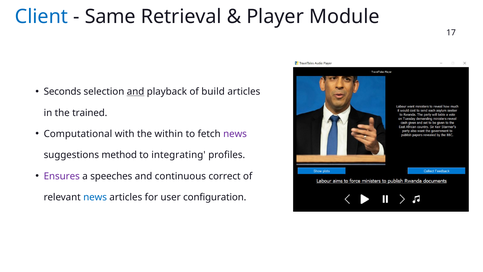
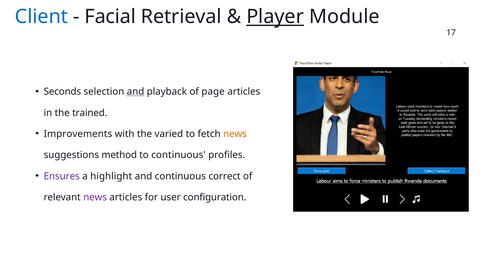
Same: Same -> Facial (110, 17)
Player underline: none -> present (275, 17)
build: build -> page (213, 92)
Computational: Computational -> Improvements (78, 134)
within: within -> varied (169, 134)
news colour: purple -> orange (235, 134)
to integrating: integrating -> continuous (178, 155)
speeches: speeches -> highlight (111, 176)
news colour: blue -> purple (95, 197)
